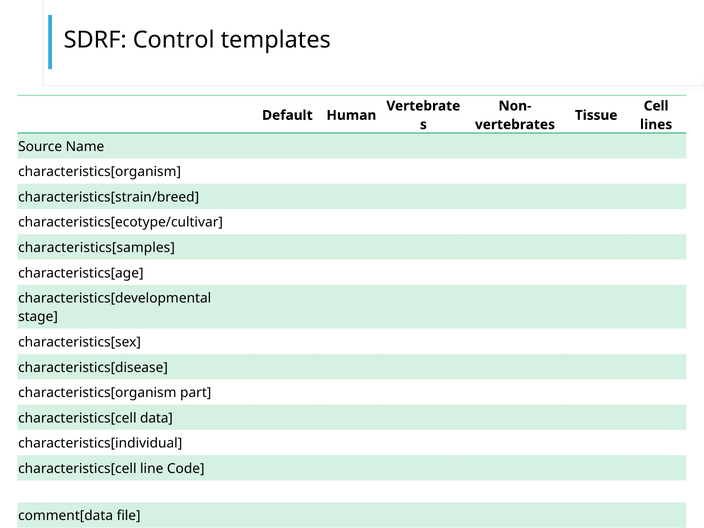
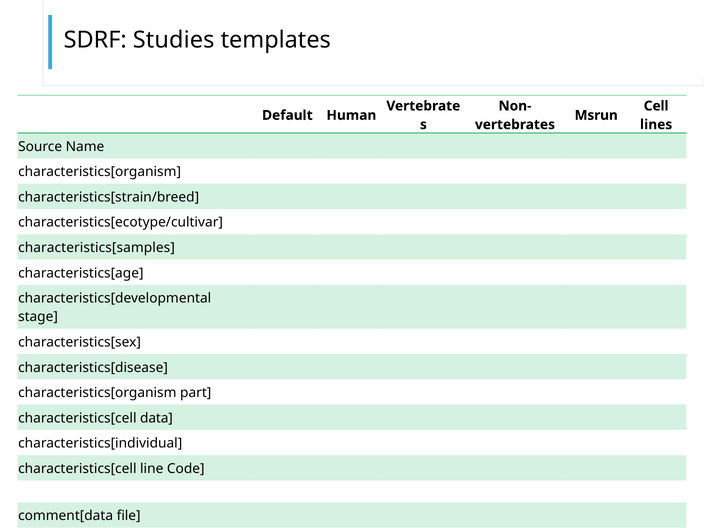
Control: Control -> Studies (174, 40)
Tissue: Tissue -> Msrun (596, 115)
